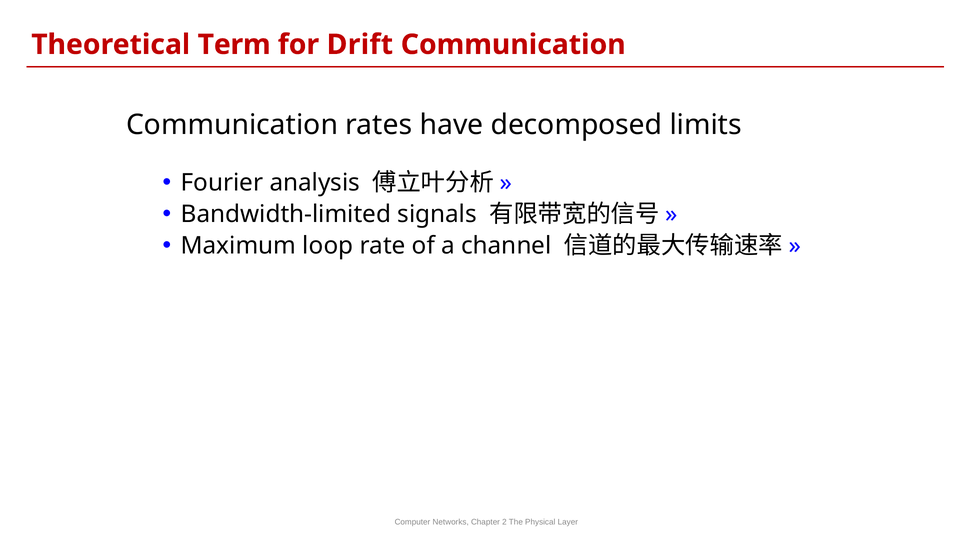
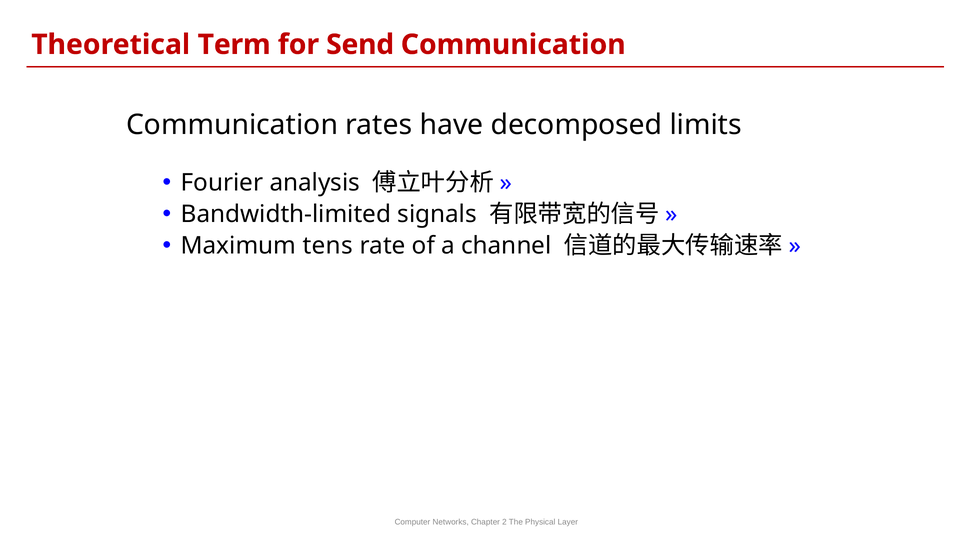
Drift: Drift -> Send (360, 45)
loop: loop -> tens (328, 246)
